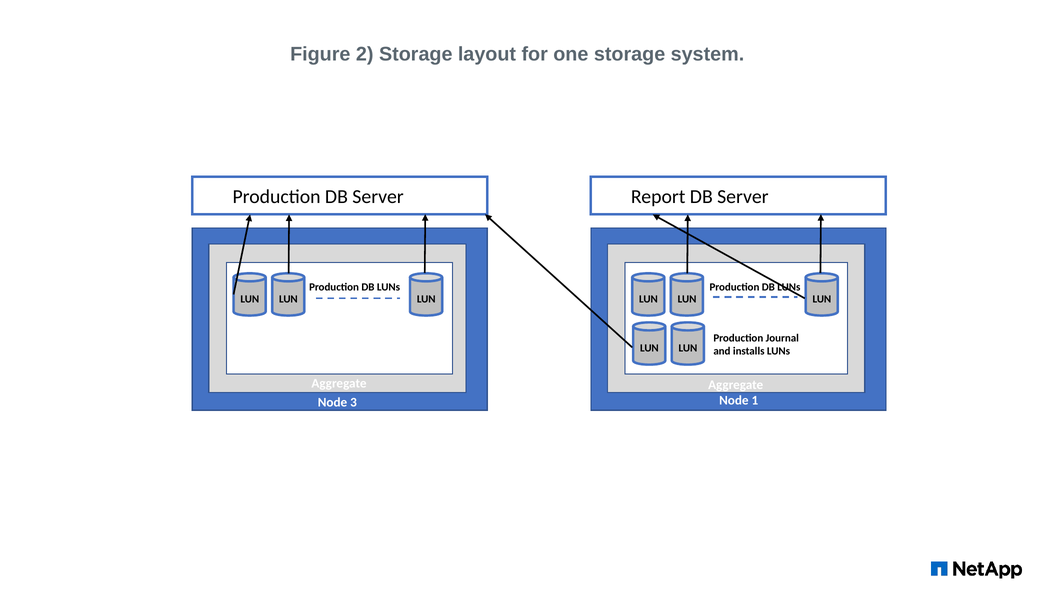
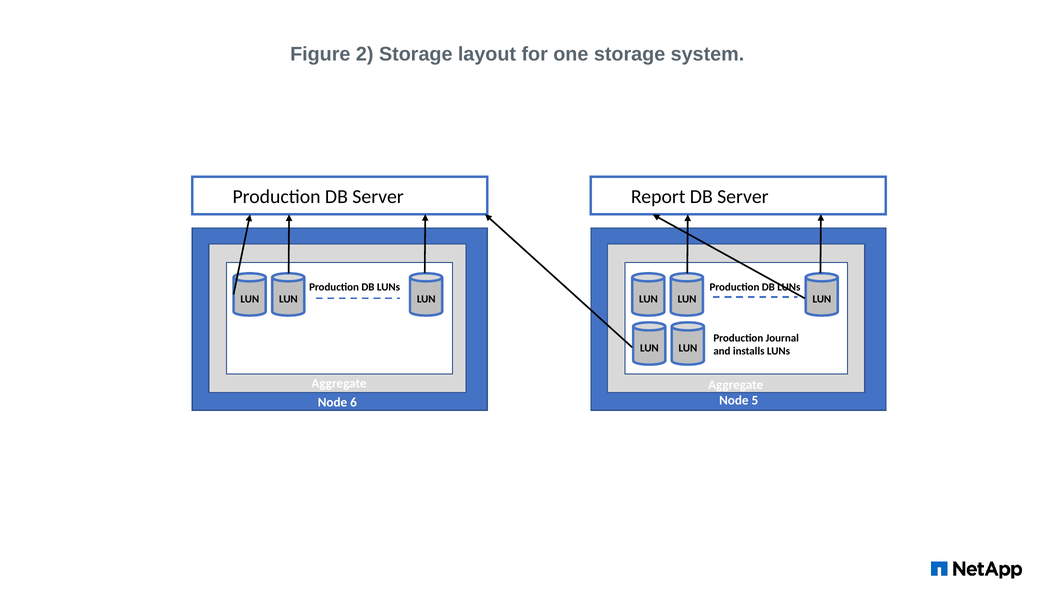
3: 3 -> 6 (354, 402)
1: 1 -> 5 (755, 400)
